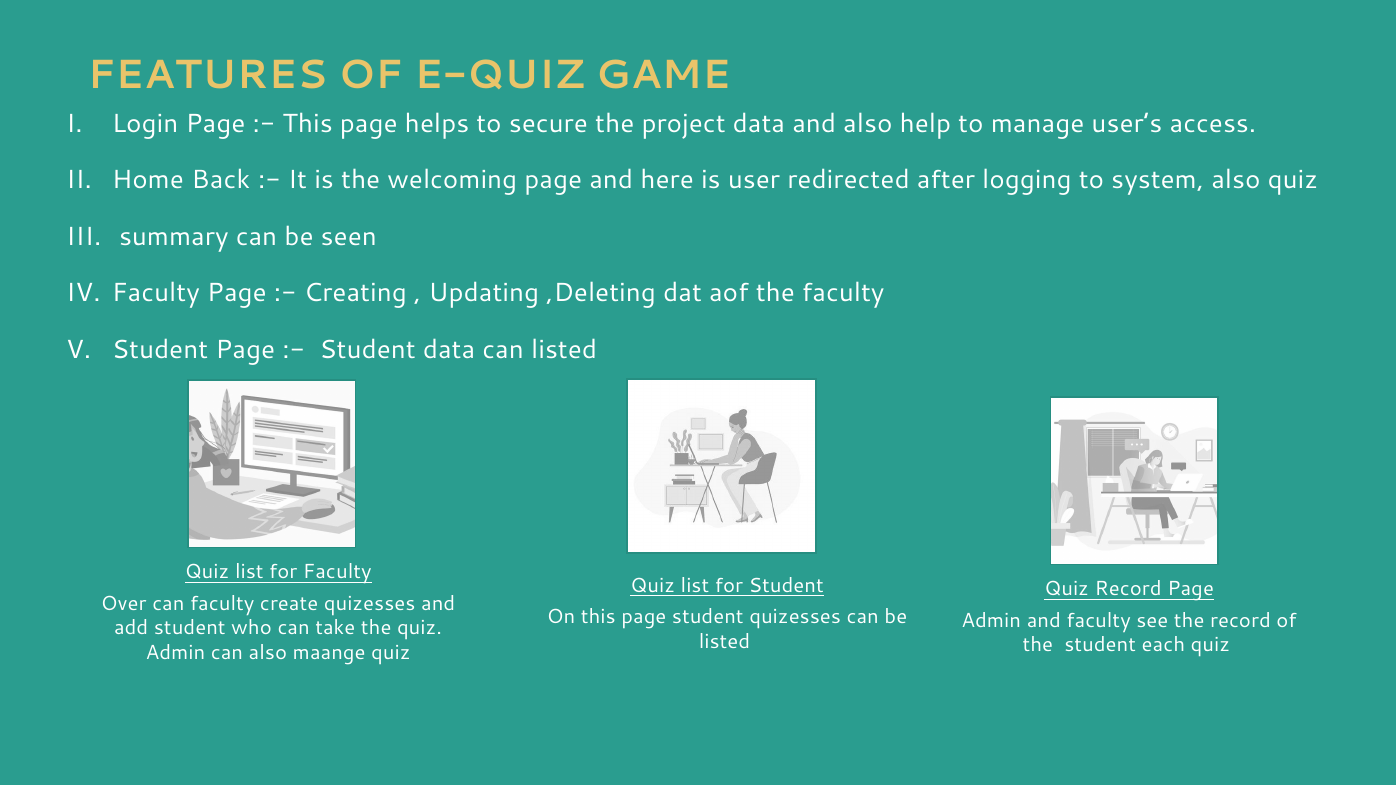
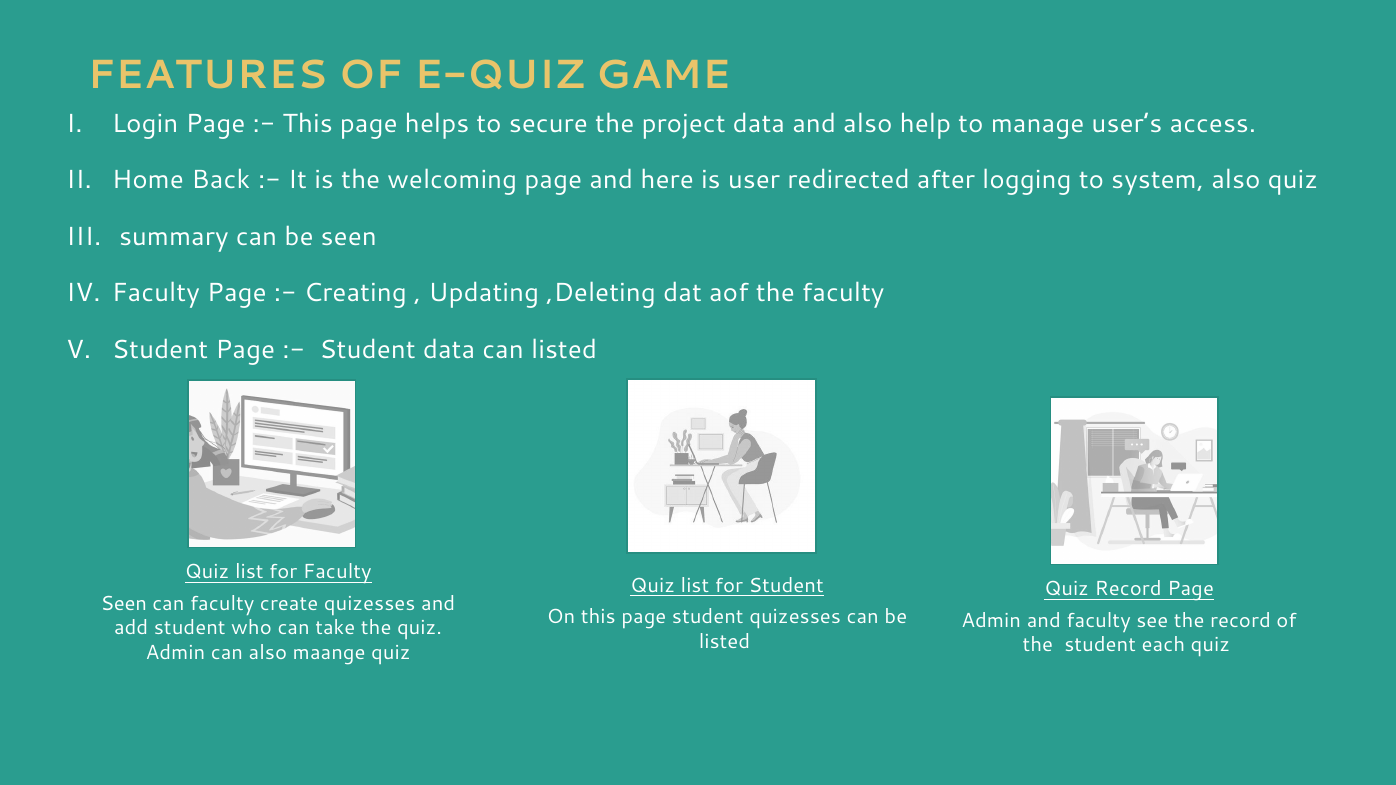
Over: Over -> Seen (124, 604)
